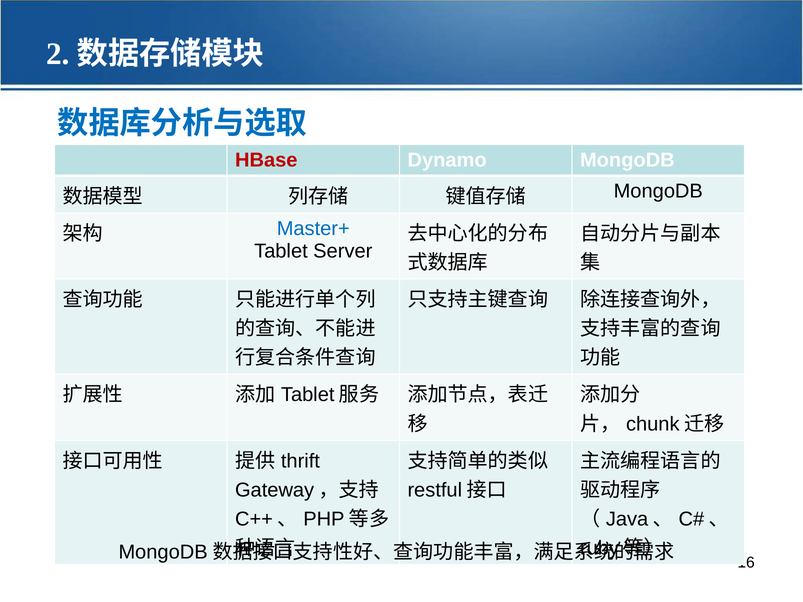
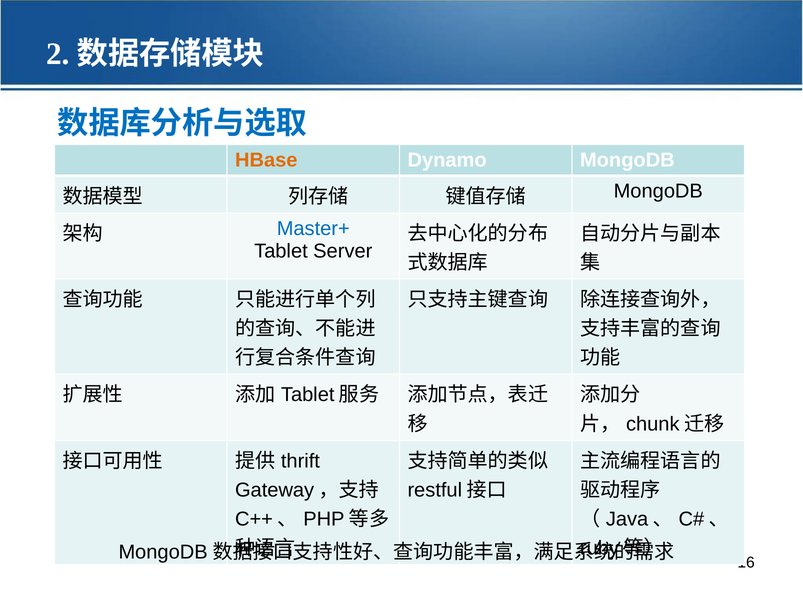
HBase colour: red -> orange (266, 160)
